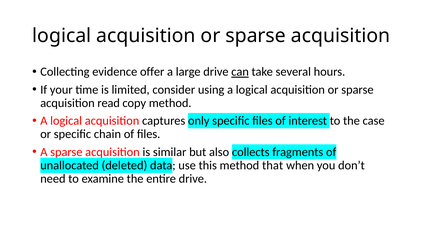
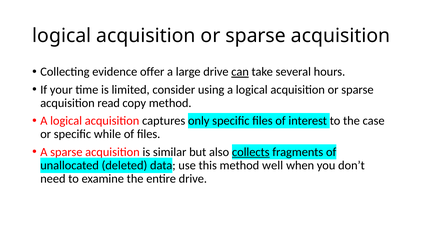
chain: chain -> while (107, 134)
collects underline: none -> present (251, 152)
that: that -> well (273, 165)
